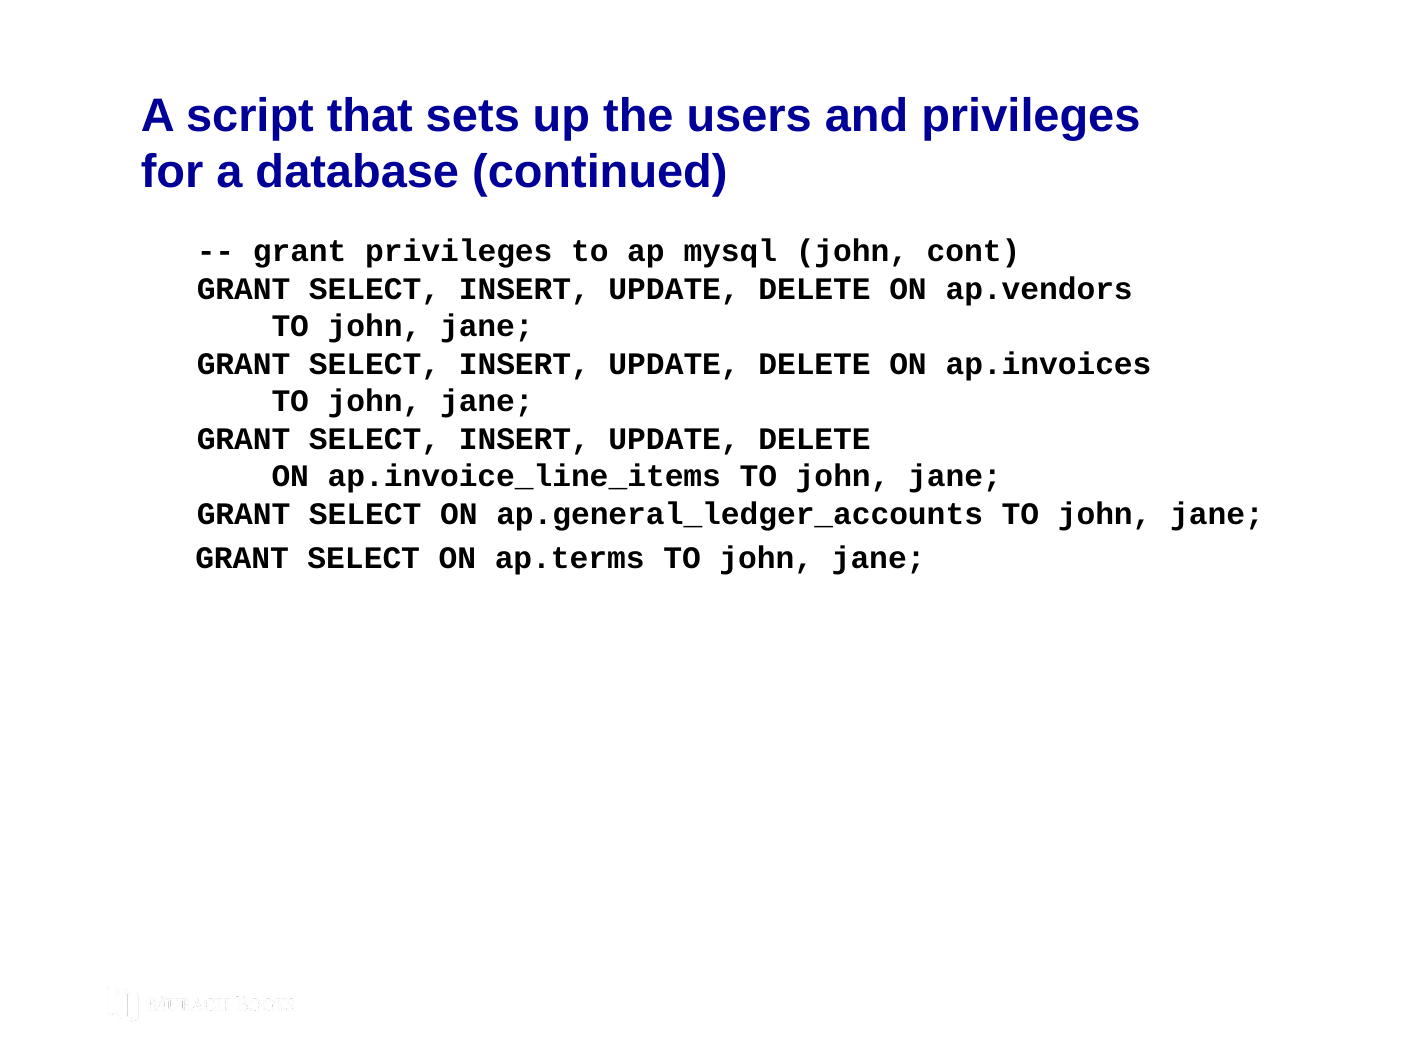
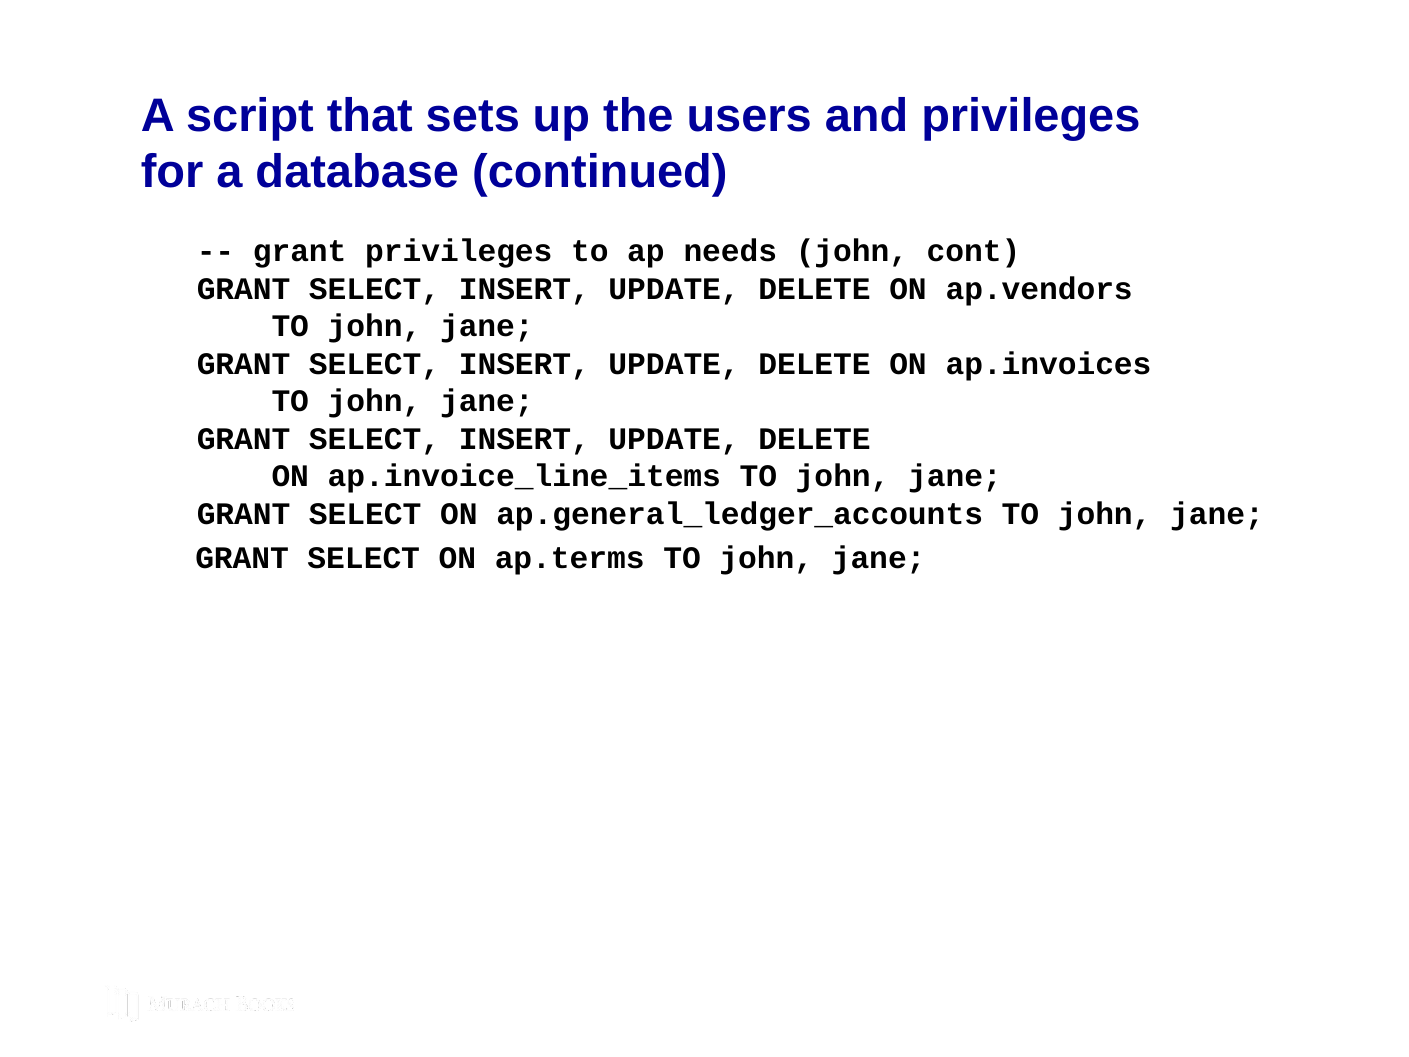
ap mysql: mysql -> needs (730, 251)
